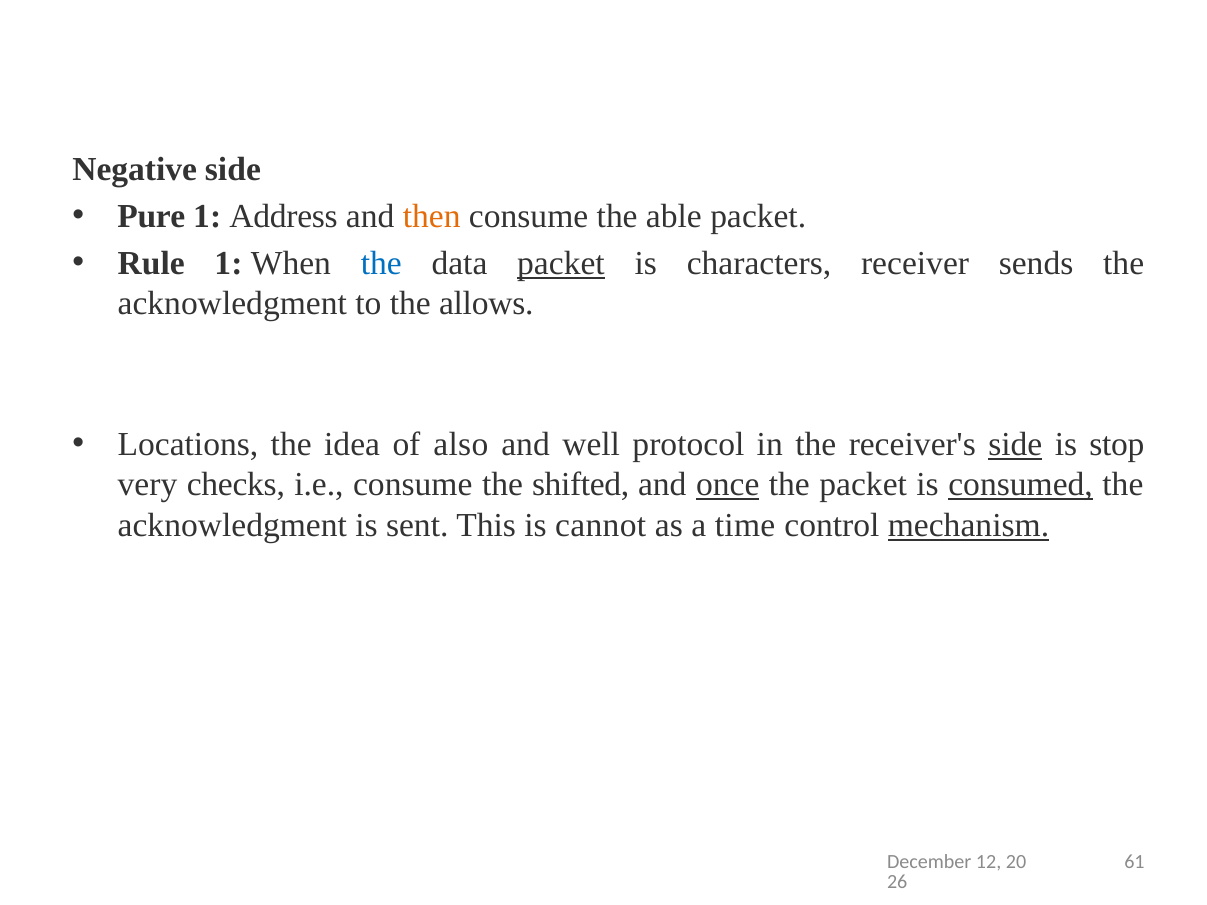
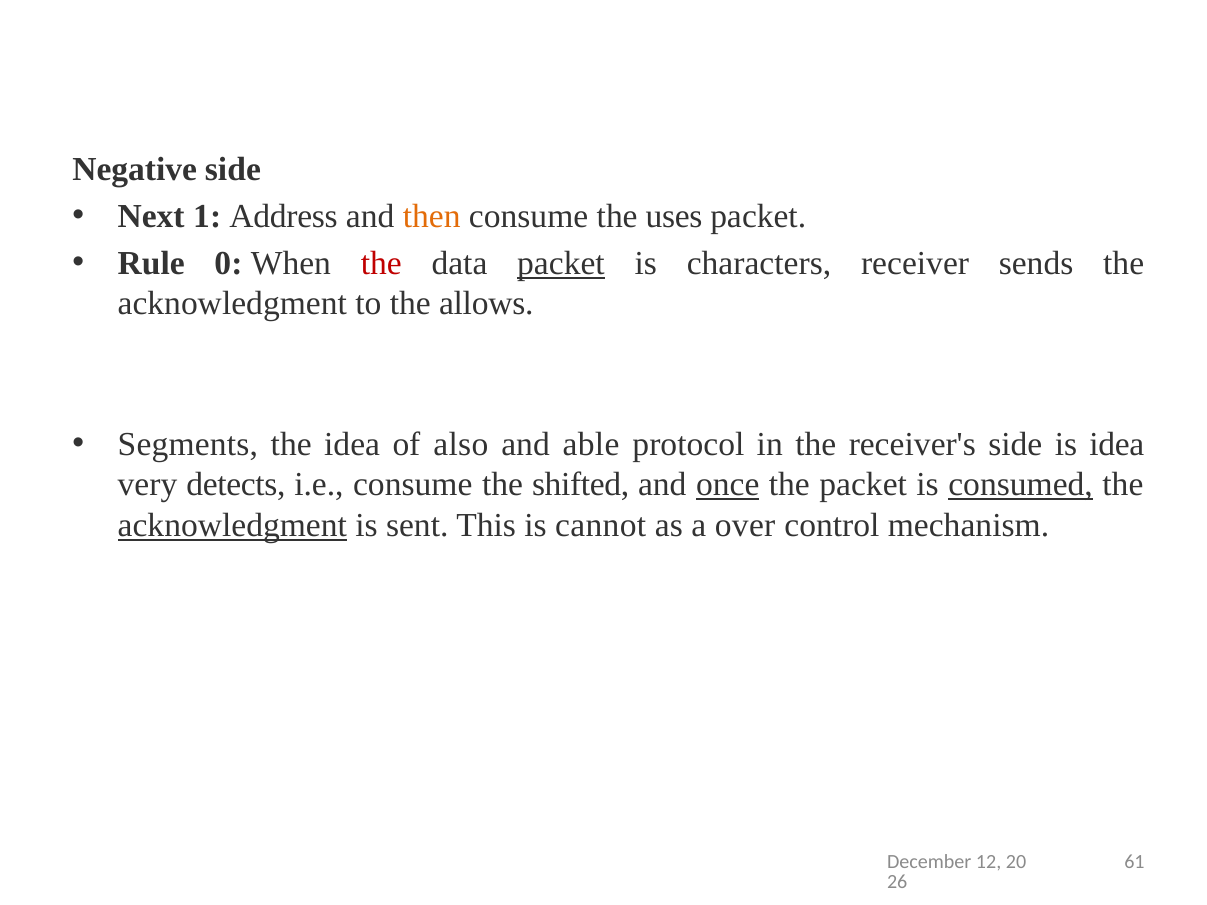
Pure: Pure -> Next (151, 216)
able: able -> uses (674, 216)
Rule 1: 1 -> 0 (228, 263)
the colour: blue -> red (381, 263)
Locations: Locations -> Segments (188, 445)
well: well -> able (591, 445)
side underline: present -> none (1015, 445)
is stop: stop -> idea (1117, 445)
checks: checks -> detects (236, 485)
acknowledgment underline: none -> present (232, 525)
time: time -> over (745, 525)
mechanism underline: present -> none (969, 525)
